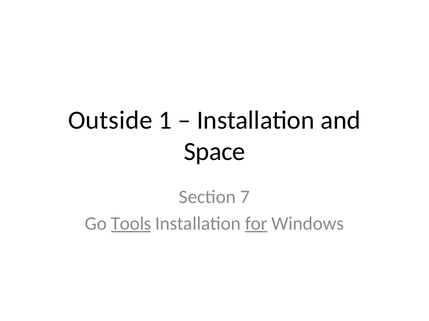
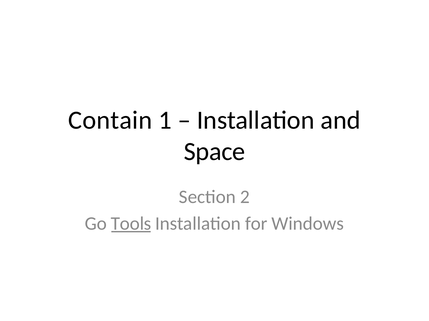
Outside: Outside -> Contain (110, 121)
7: 7 -> 2 (245, 197)
for underline: present -> none (256, 224)
